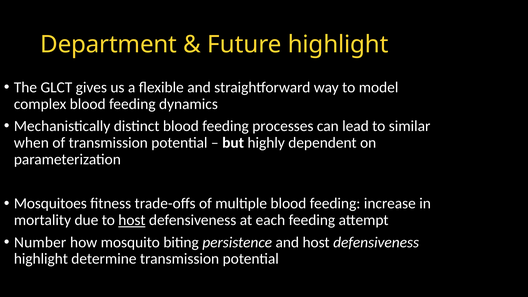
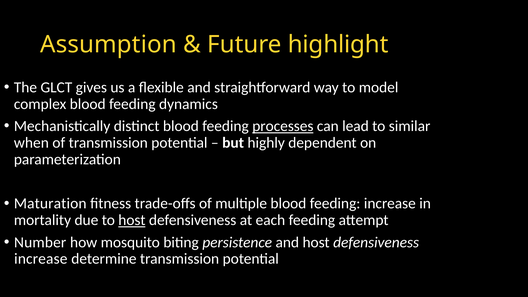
Department: Department -> Assumption (109, 44)
processes underline: none -> present (283, 126)
Mosquitoes: Mosquitoes -> Maturation (50, 204)
highlight: highlight -> increase (41, 259)
